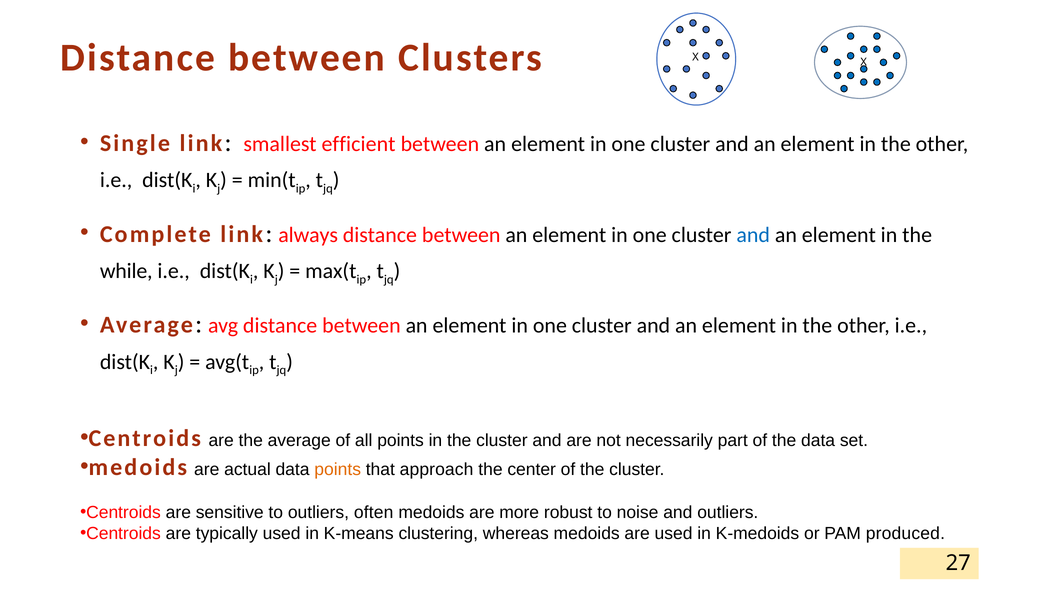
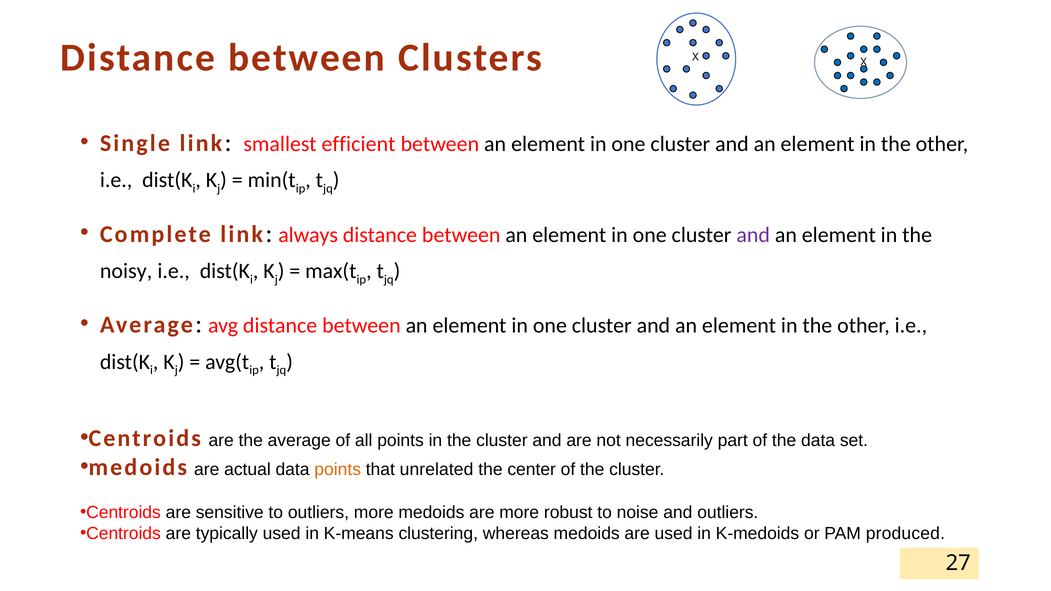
and colour: blue -> purple (753, 235)
while: while -> noisy (126, 271)
approach: approach -> unrelated (437, 469)
outliers often: often -> more (374, 513)
